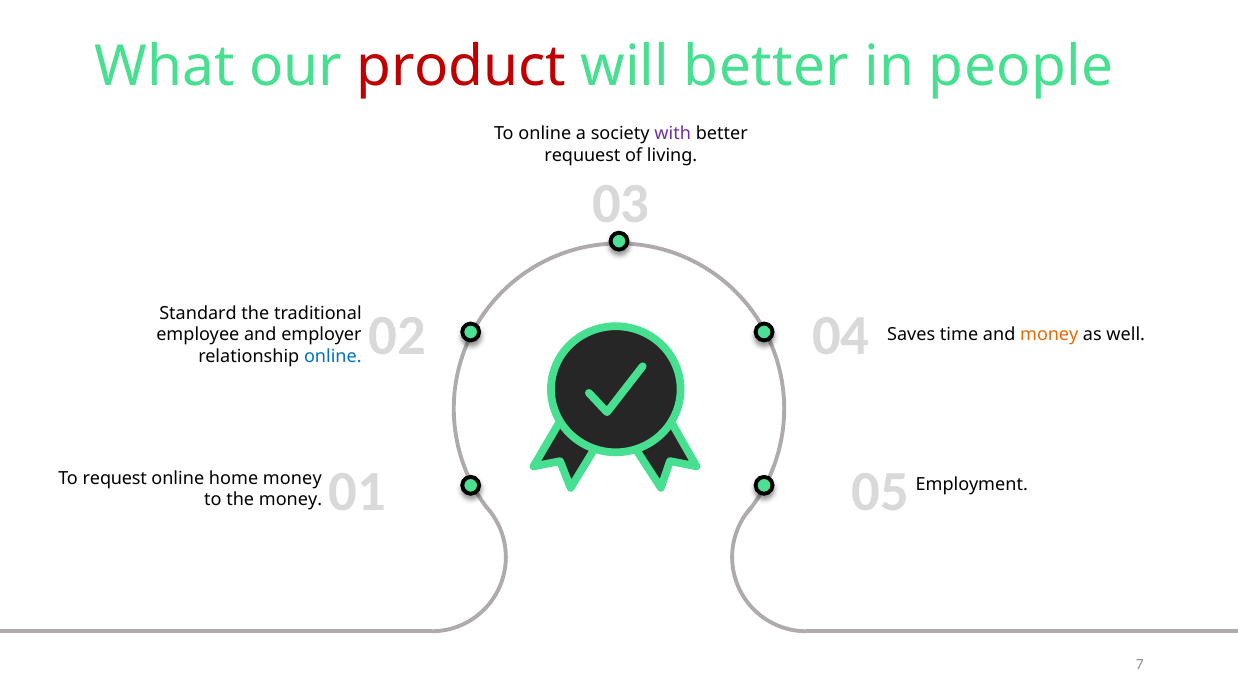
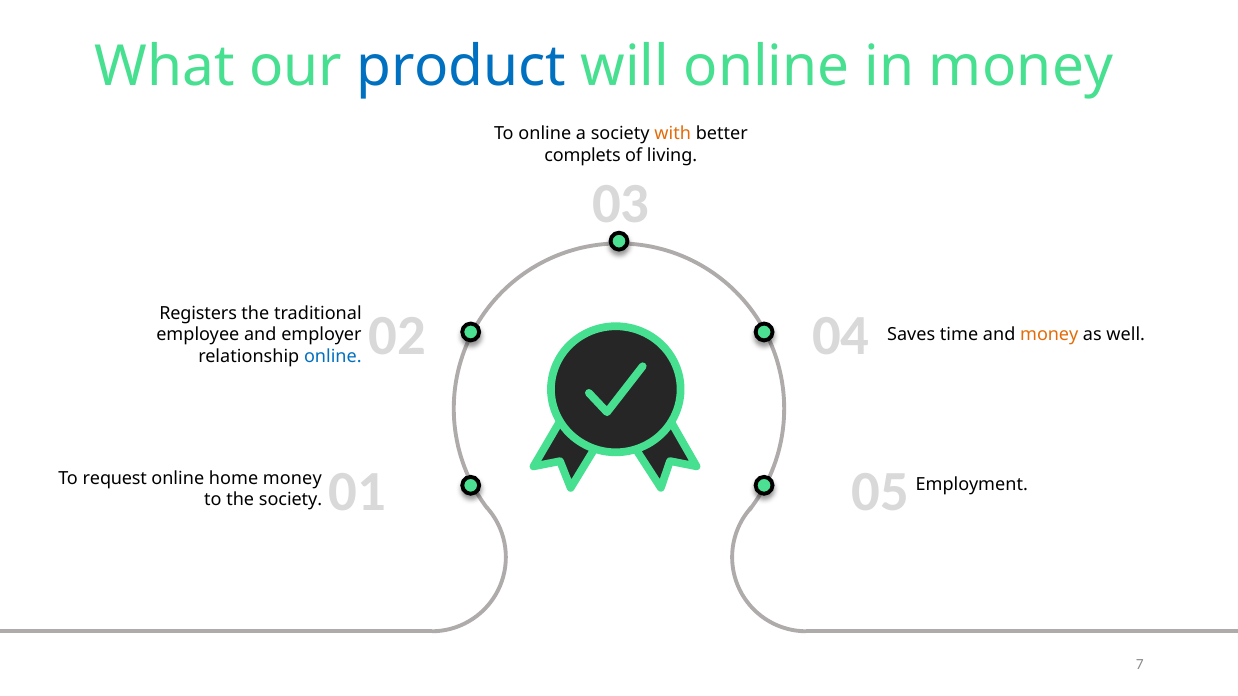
product colour: red -> blue (461, 67)
will better: better -> online (767, 67)
in people: people -> money (1021, 67)
with colour: purple -> orange (673, 134)
requuest: requuest -> complets (583, 155)
Standard: Standard -> Registers (198, 313)
the money: money -> society (291, 500)
